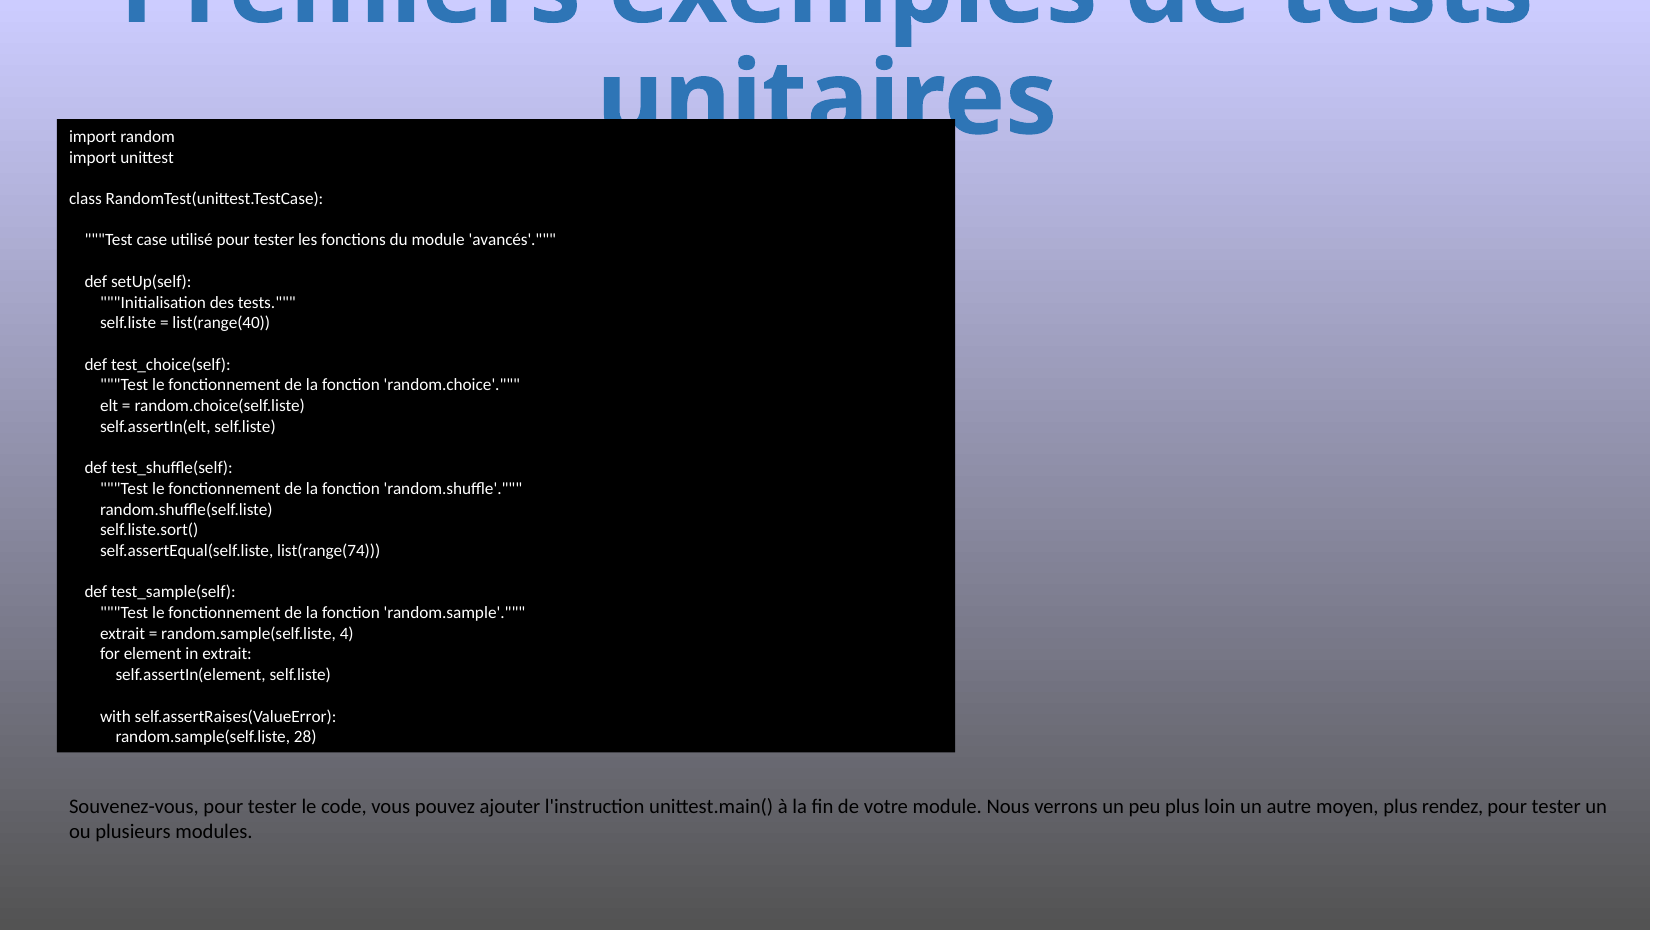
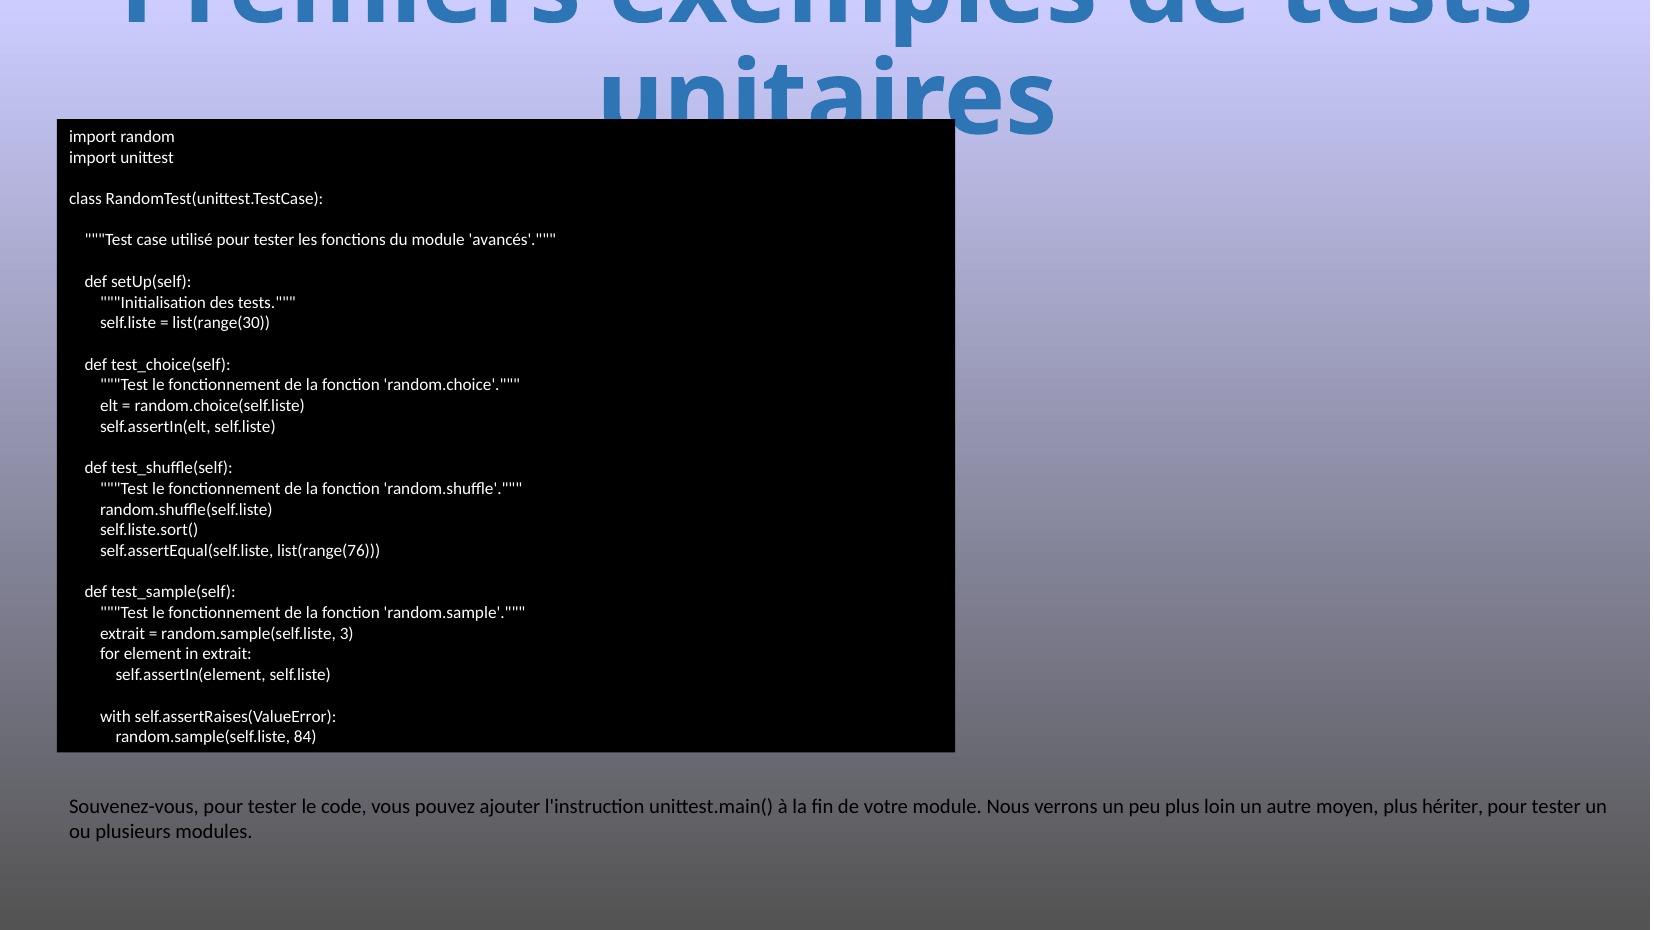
list(range(40: list(range(40 -> list(range(30 (221, 323)
list(range(74: list(range(74 -> list(range(76 (329, 551)
4: 4 -> 3 (347, 634)
28: 28 -> 84 (305, 737)
rendez: rendez -> hériter (1453, 807)
